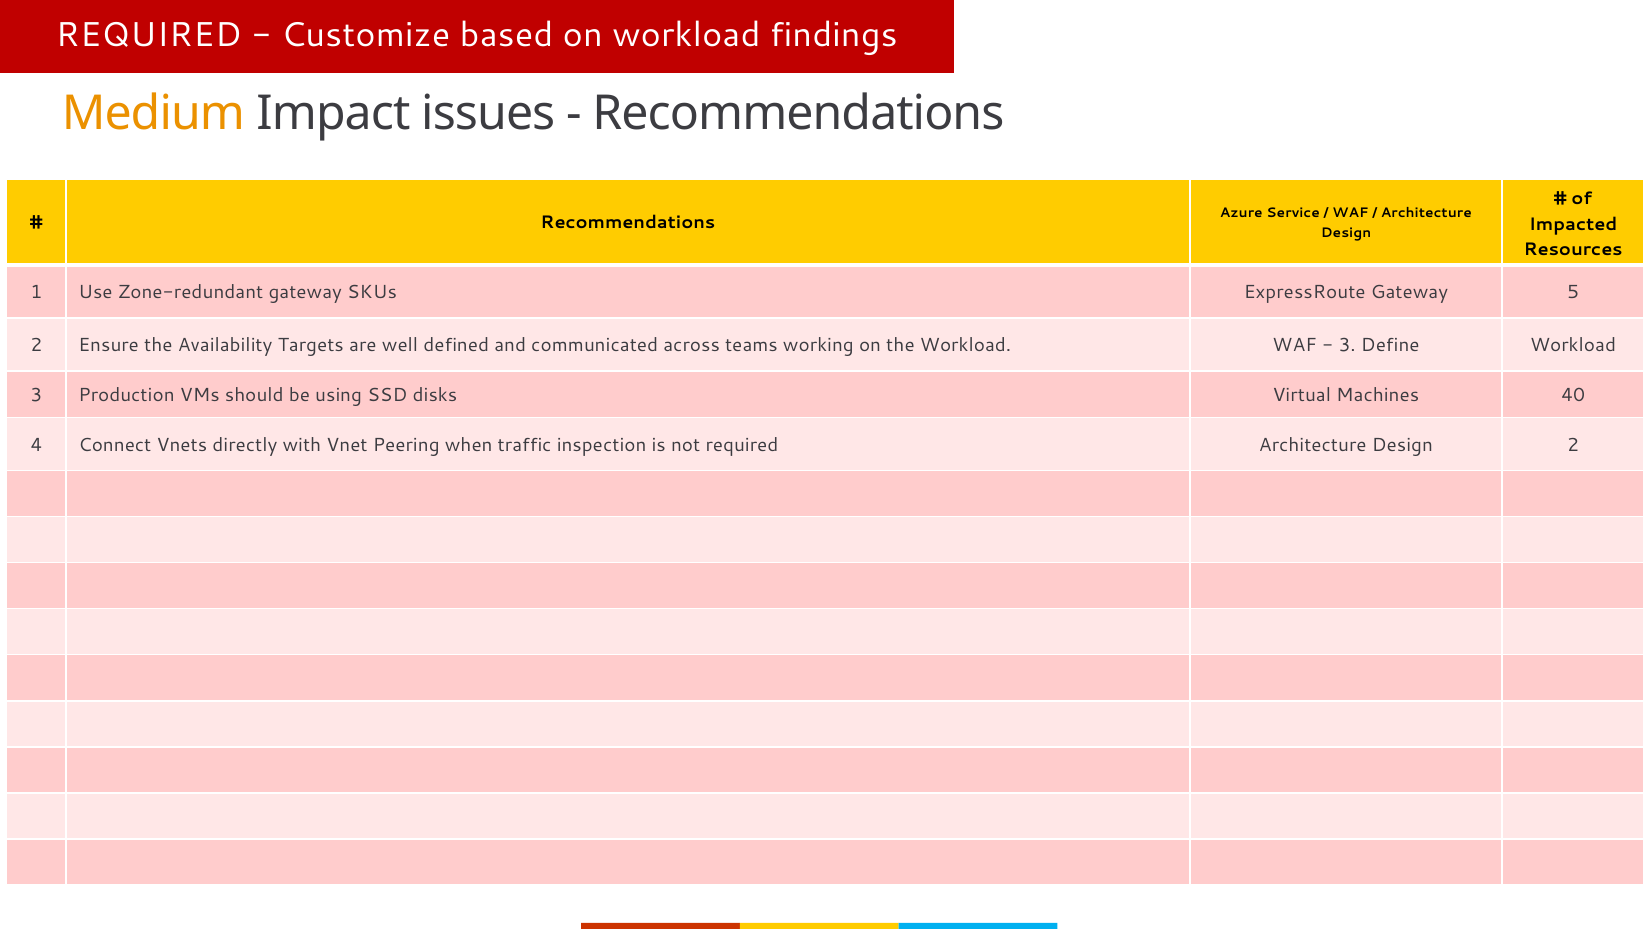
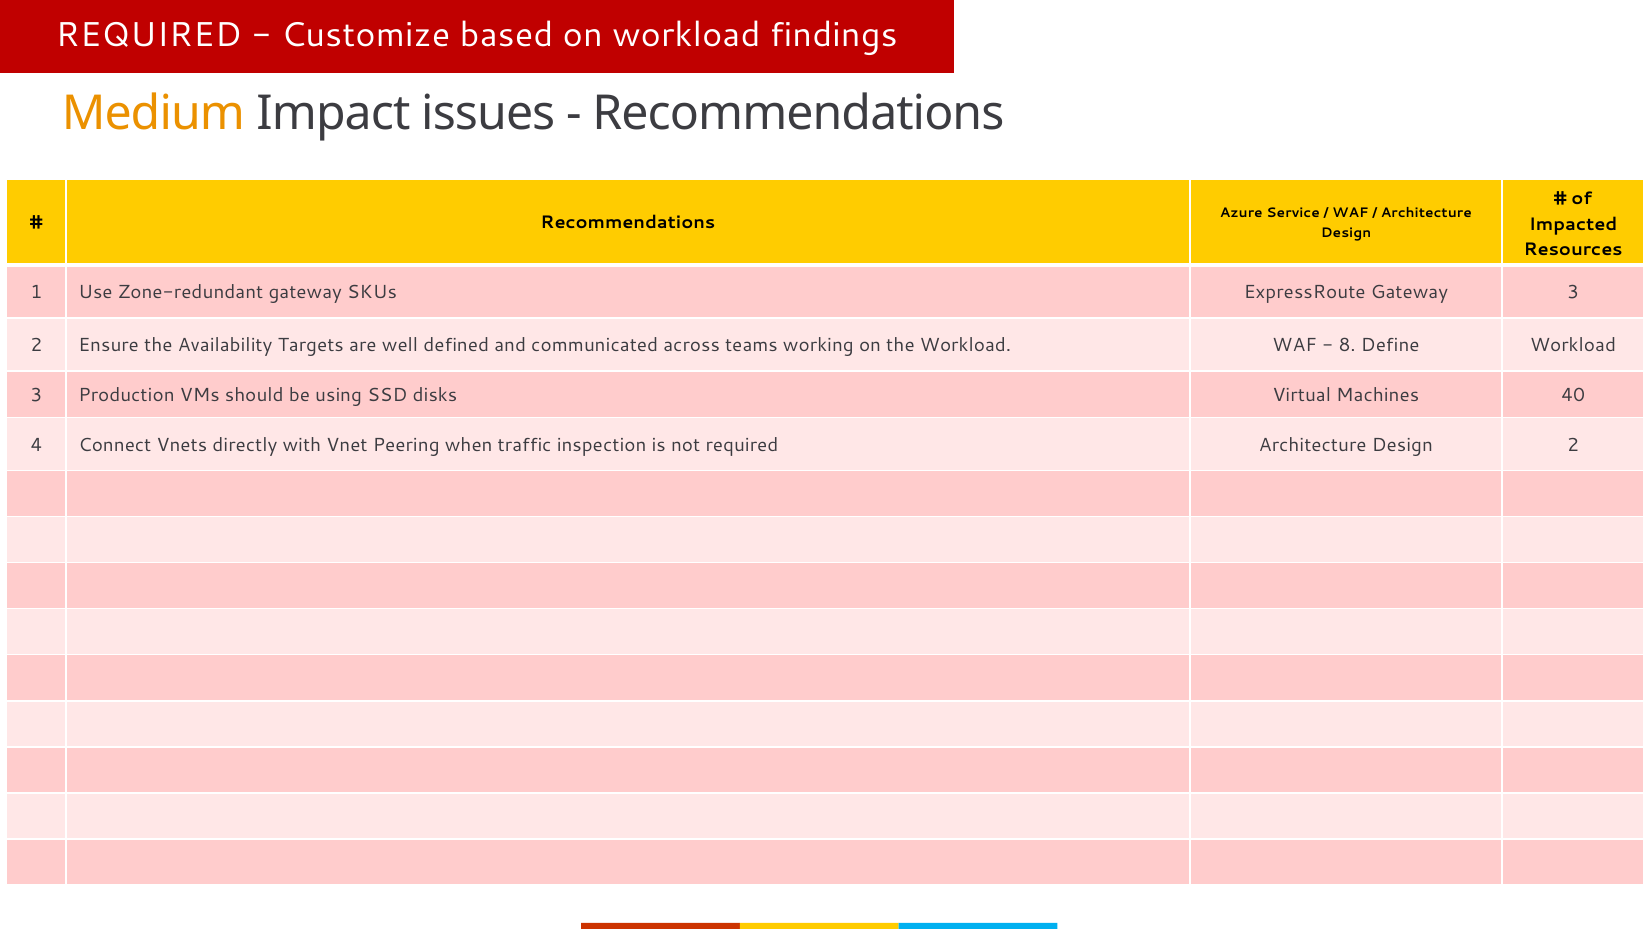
Gateway 5: 5 -> 3 (1573, 293)
3: 3 -> 8 (1347, 346)
